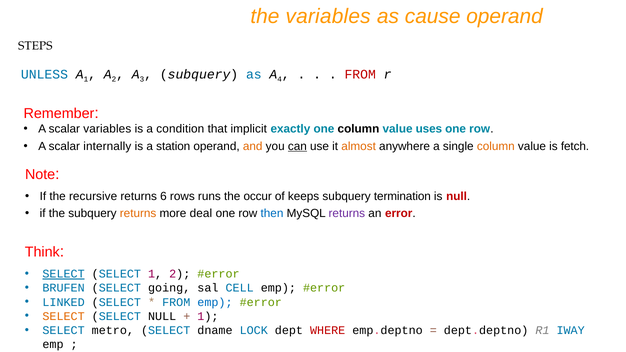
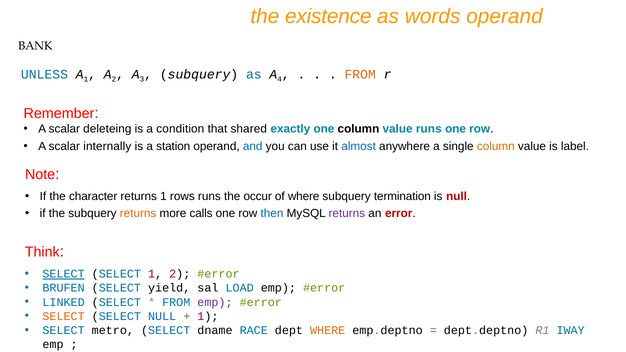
the variables: variables -> existence (328, 16)
cause: cause -> words (433, 16)
STEPS: STEPS -> BANK (35, 46)
FROM colour: red -> orange (360, 74)
scalar variables: variables -> deleteing (107, 129)
implicit: implicit -> shared (249, 129)
value uses: uses -> runs (429, 129)
and colour: orange -> blue (253, 146)
can underline: present -> none (297, 146)
almost colour: orange -> blue (359, 146)
fetch: fetch -> label (575, 146)
recursive: recursive -> character (93, 196)
returns 6: 6 -> 1 (163, 196)
of keeps: keeps -> where (304, 196)
deal: deal -> calls (201, 214)
going: going -> yield (169, 288)
CELL: CELL -> LOAD (240, 288)
emp colour: blue -> purple (215, 302)
NULL colour: black -> blue (162, 316)
LOCK: LOCK -> RACE (254, 330)
WHERE colour: red -> orange (328, 330)
